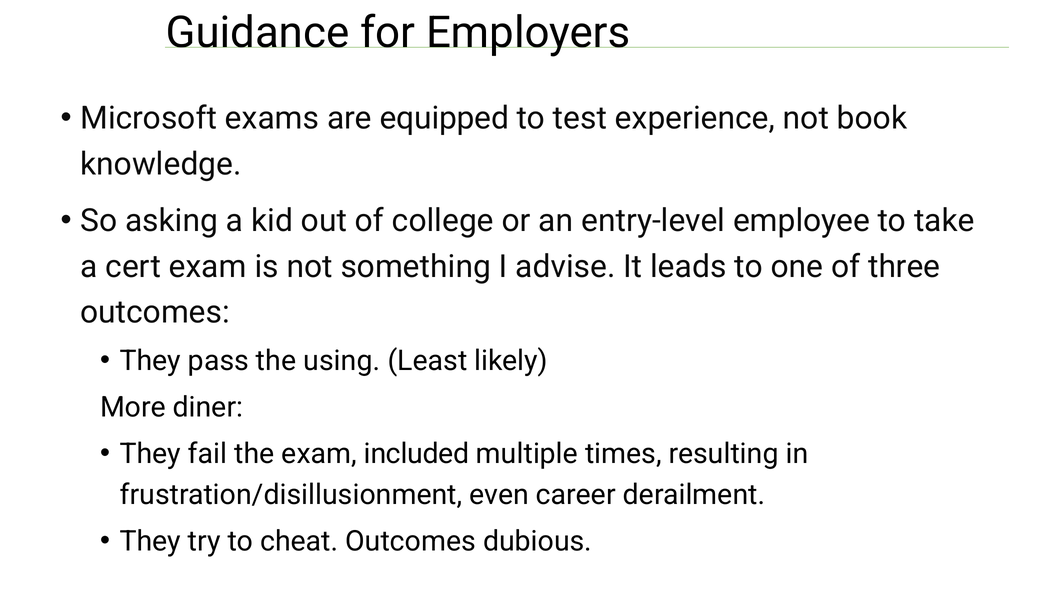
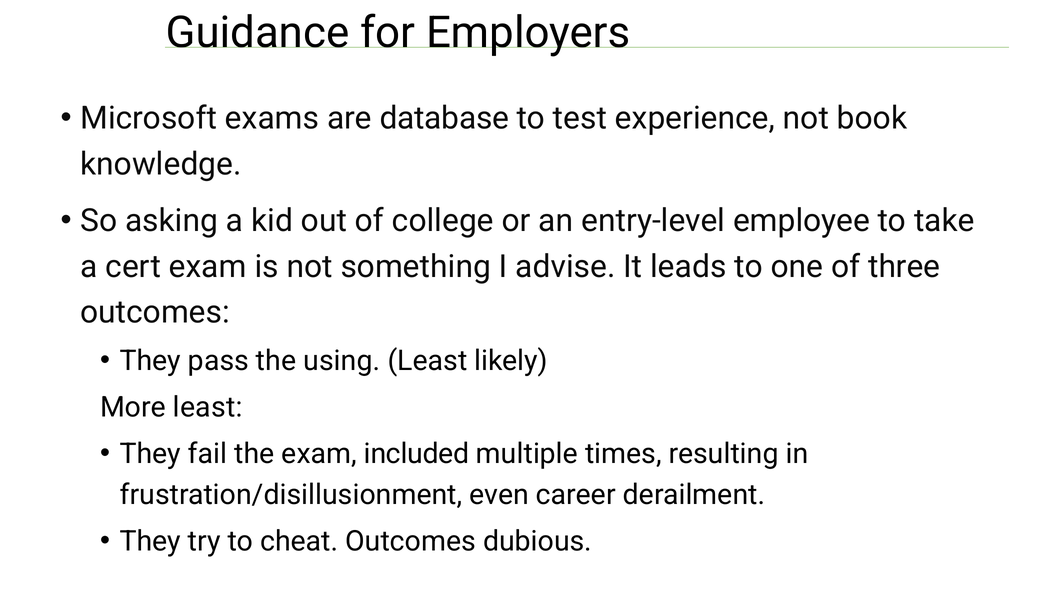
equipped: equipped -> database (444, 118)
More diner: diner -> least (208, 407)
